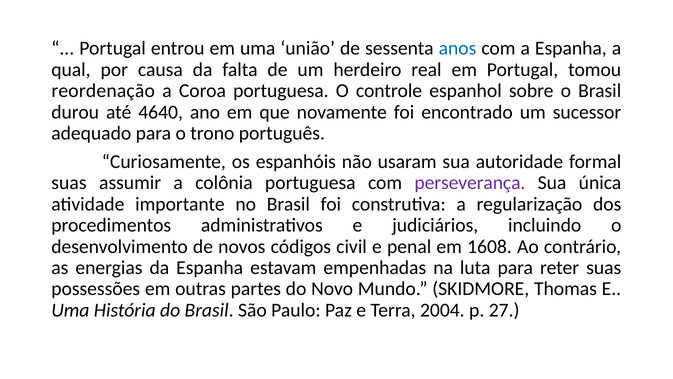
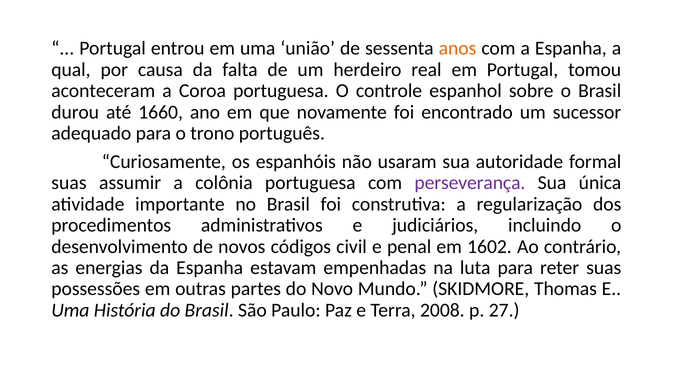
anos colour: blue -> orange (457, 48)
reordenação: reordenação -> aconteceram (103, 91)
4640: 4640 -> 1660 (161, 112)
1608: 1608 -> 1602 (489, 246)
2004: 2004 -> 2008 (442, 310)
